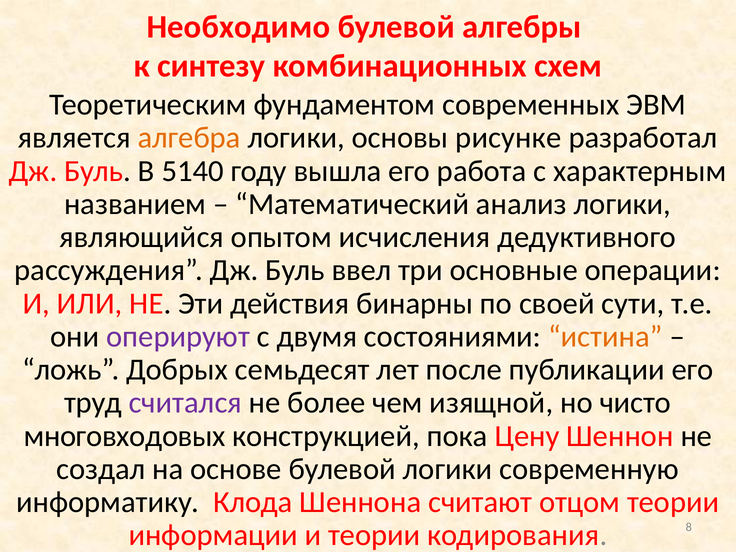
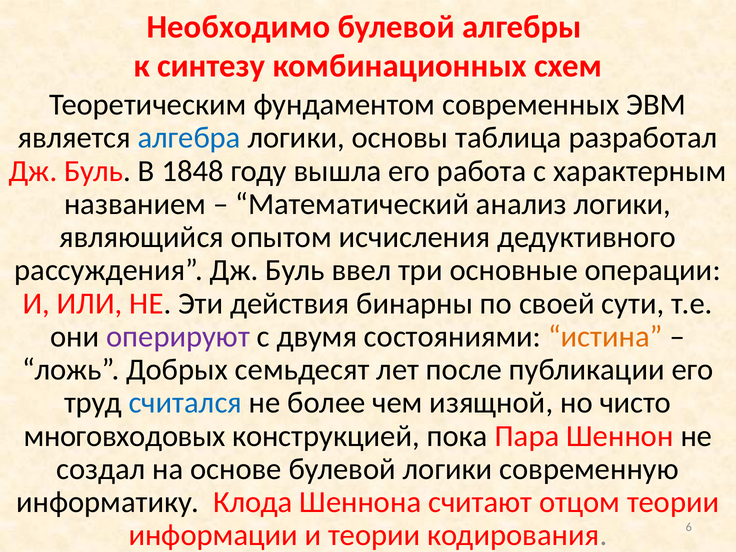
алгебра colour: orange -> blue (189, 138)
рисунке: рисунке -> таблица (508, 138)
5140: 5140 -> 1848 (193, 171)
считался colour: purple -> blue (185, 403)
Цену: Цену -> Пара (527, 436)
8: 8 -> 6 (689, 527)
